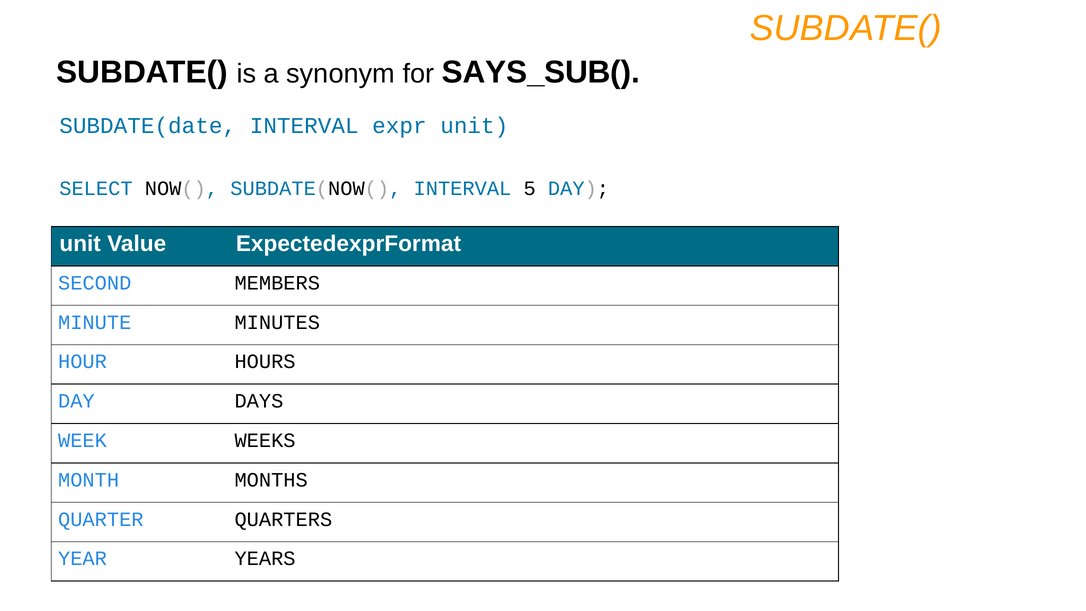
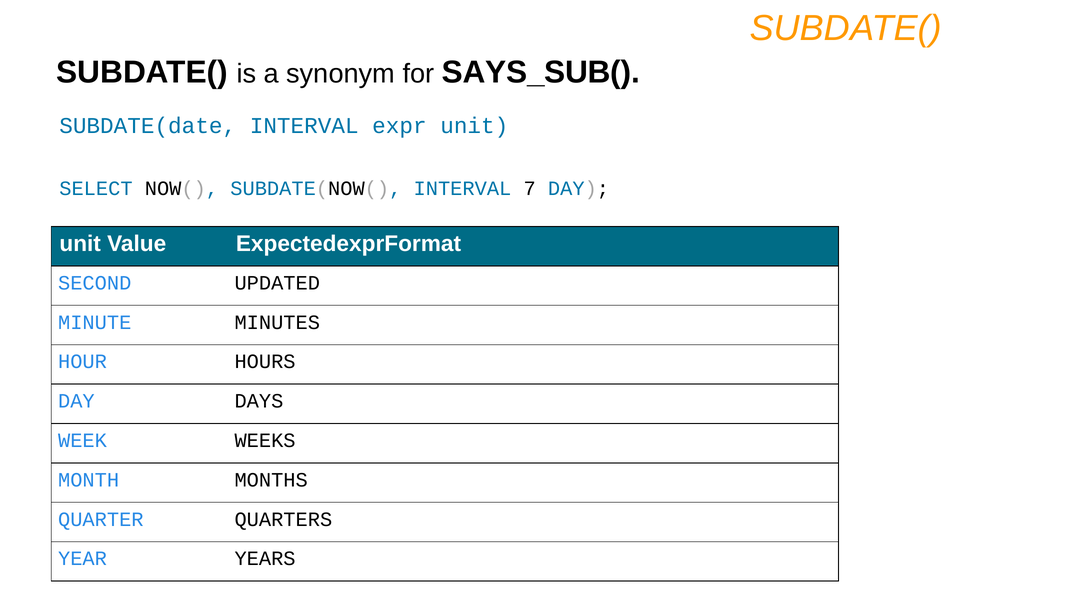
5: 5 -> 7 (530, 188)
MEMBERS: MEMBERS -> UPDATED (277, 283)
